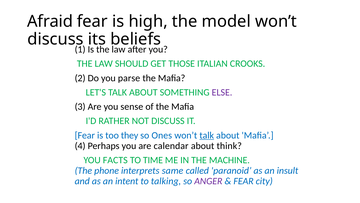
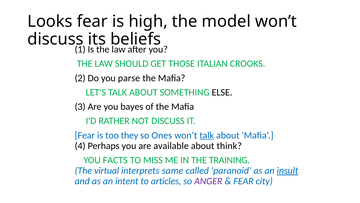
Afraid: Afraid -> Looks (50, 21)
ELSE colour: purple -> black (222, 92)
sense: sense -> bayes (132, 106)
calendar: calendar -> available (171, 145)
TIME: TIME -> MISS (153, 160)
MACHINE: MACHINE -> TRAINING (229, 160)
phone: phone -> virtual (107, 170)
insult underline: none -> present (288, 170)
talking: talking -> articles (166, 181)
